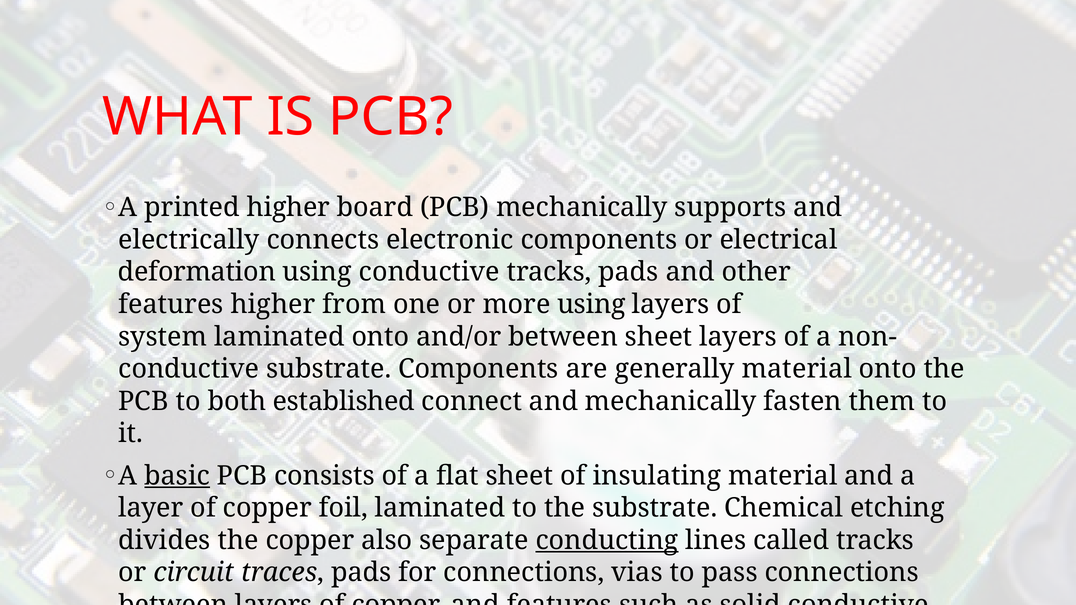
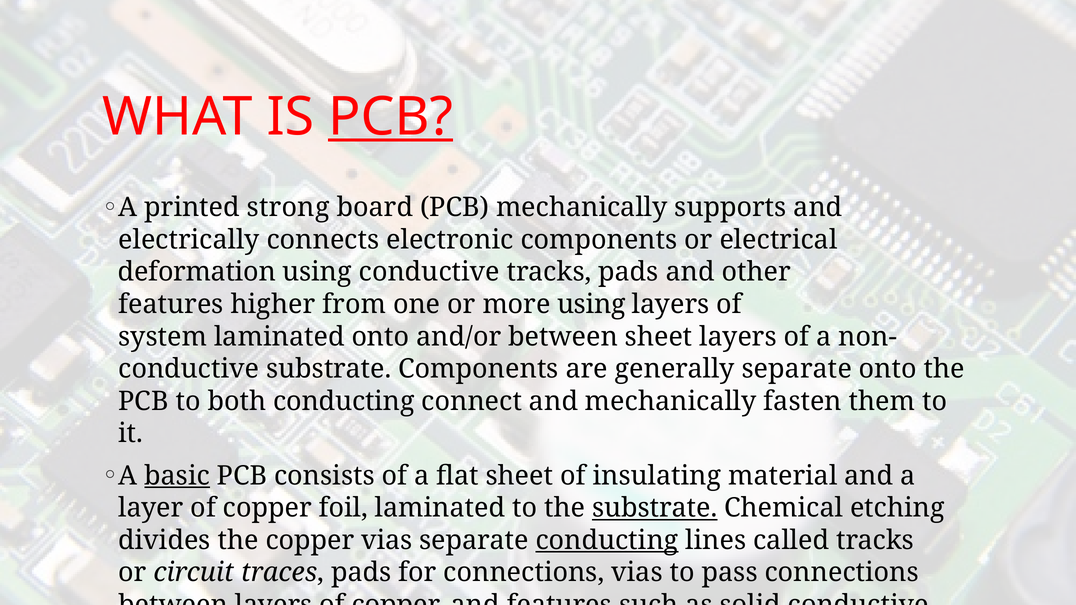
PCB underline: none -> present (391, 117)
printed higher: higher -> strong (288, 208)
generally material: material -> separate (797, 369)
both established: established -> conducting (344, 401)
substrate underline: none -> present (655, 508)
copper also: also -> vias (387, 541)
